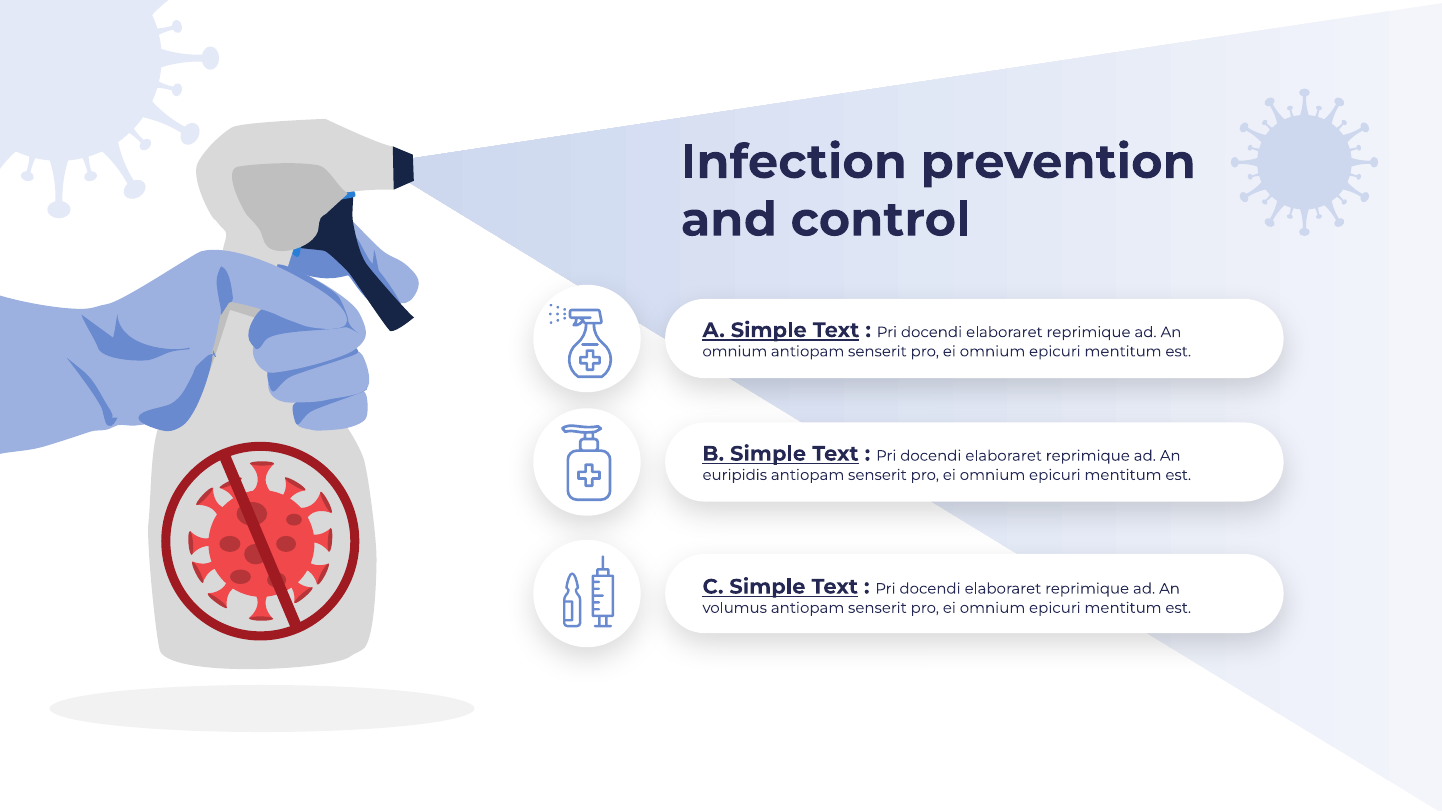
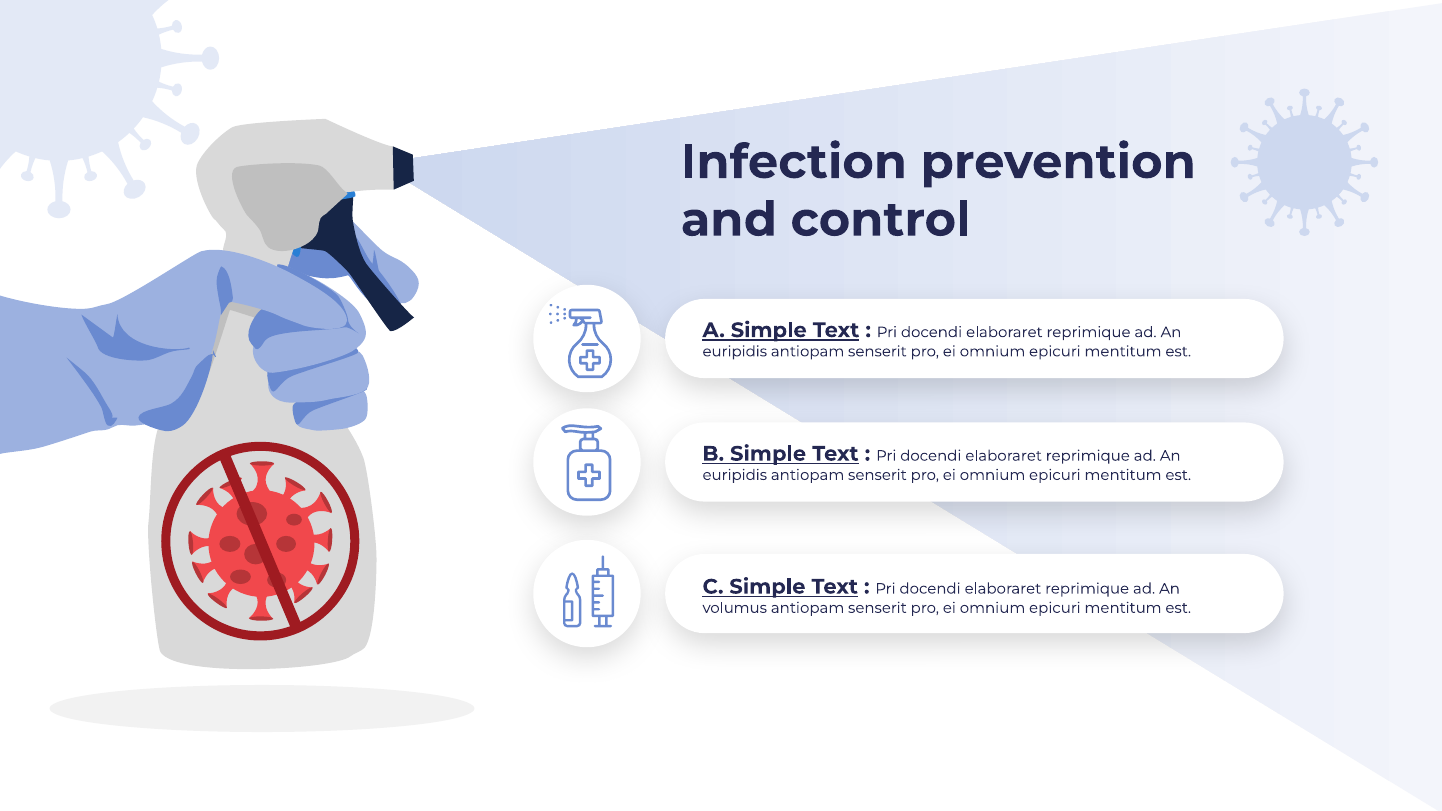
omnium: omnium -> euripidis (735, 352)
